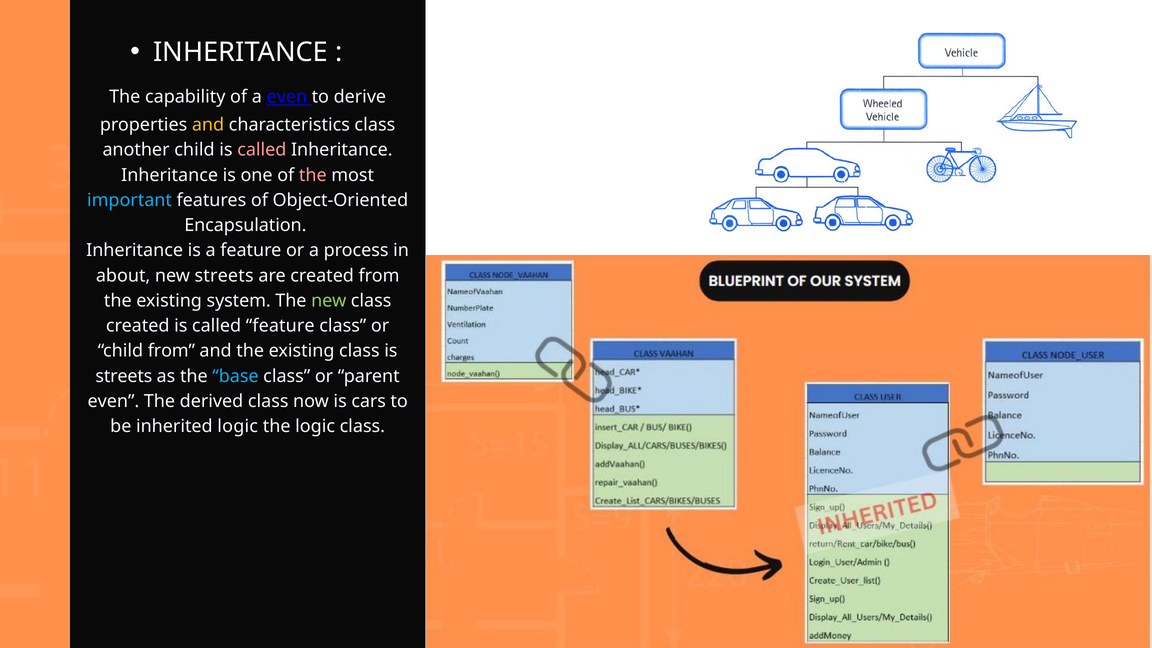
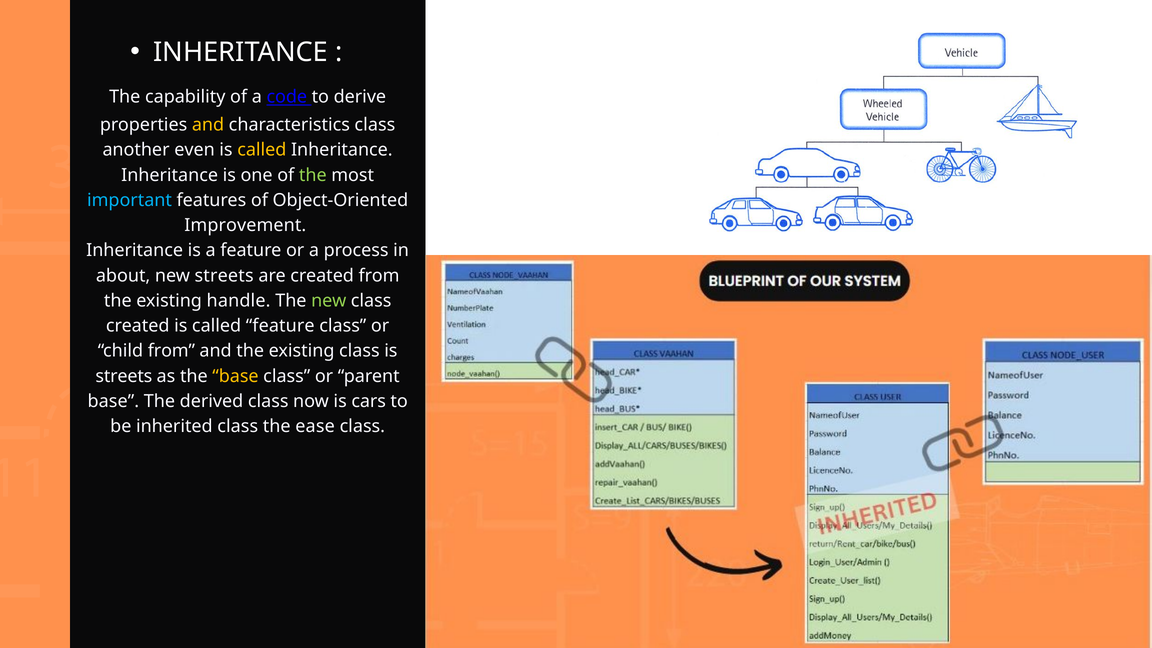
a even: even -> code (287, 97)
another child: child -> even (195, 150)
called colour: pink -> yellow (262, 150)
the colour: pink -> light green (313, 175)
Encapsulation: Encapsulation -> Improvement (245, 225)
system: system -> handle (239, 301)
base colour: light blue -> yellow (235, 376)
even: even -> base (113, 401)
inherited logic: logic -> class (238, 426)
the logic: logic -> ease (315, 426)
